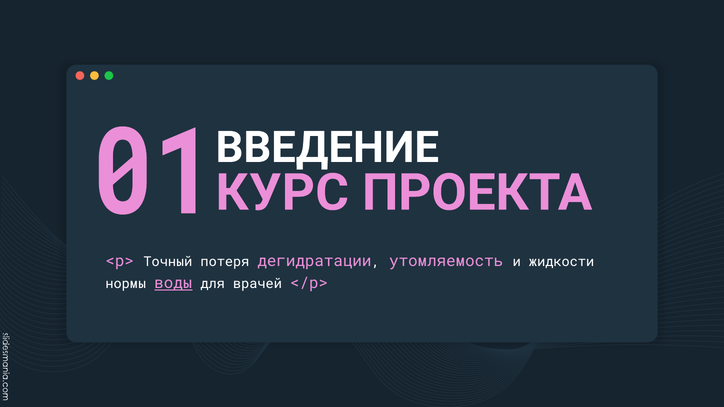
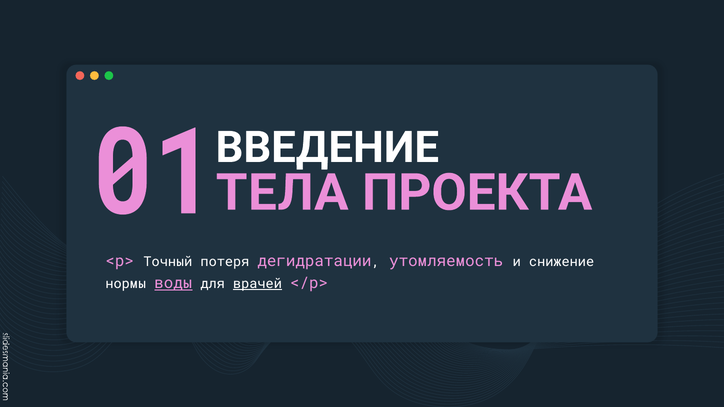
КУРС: КУРС -> ТЕЛА (282, 193)
жидкости: жидкости -> снижение (562, 262)
врачей underline: none -> present (257, 284)
